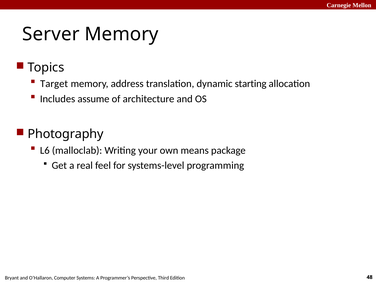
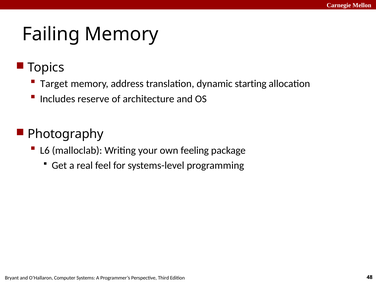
Server: Server -> Failing (51, 34)
assume: assume -> reserve (93, 99)
means: means -> feeling (195, 150)
